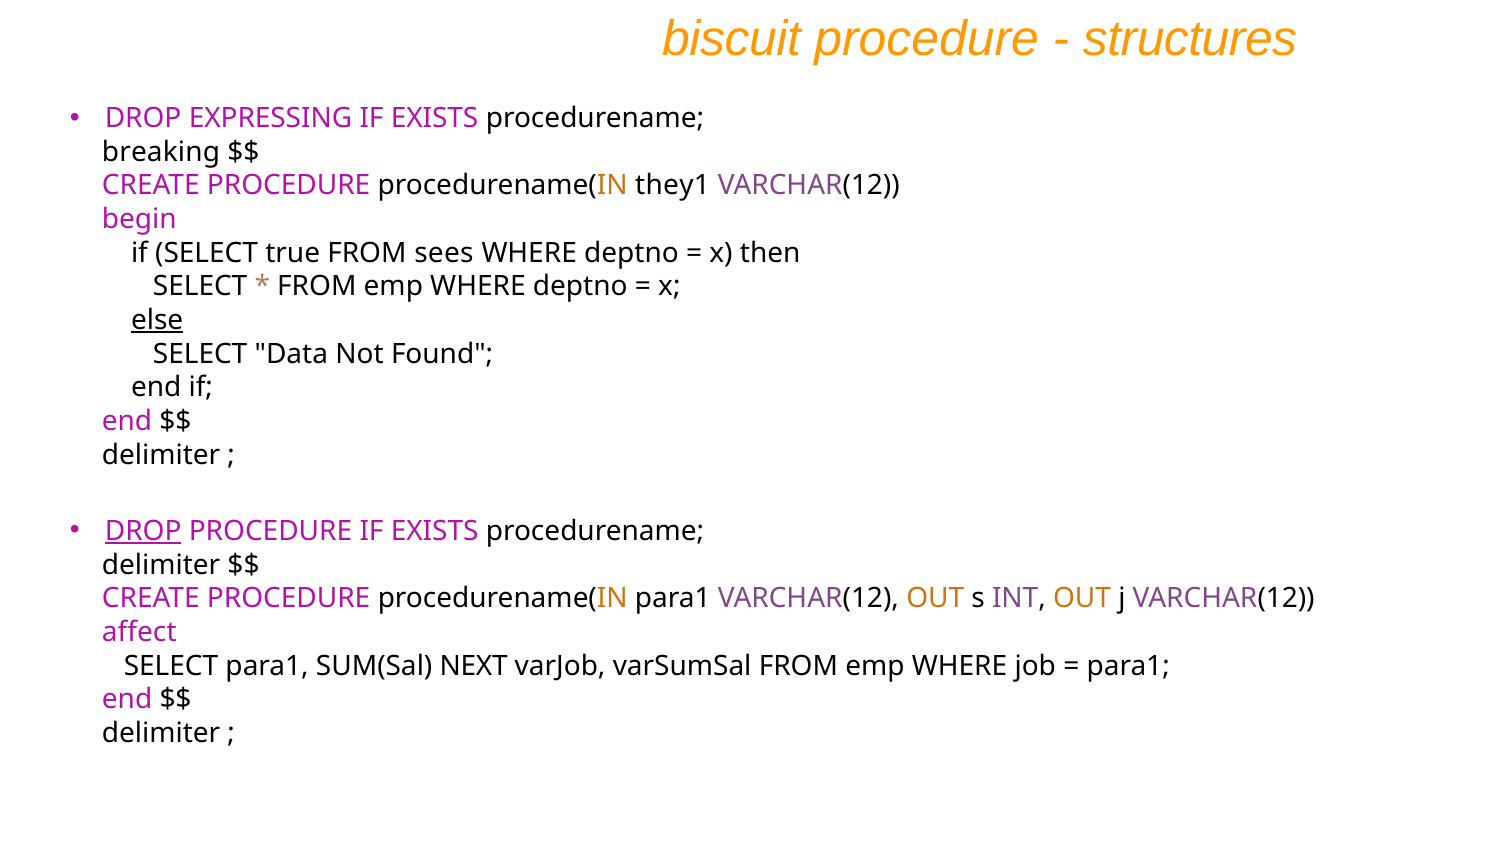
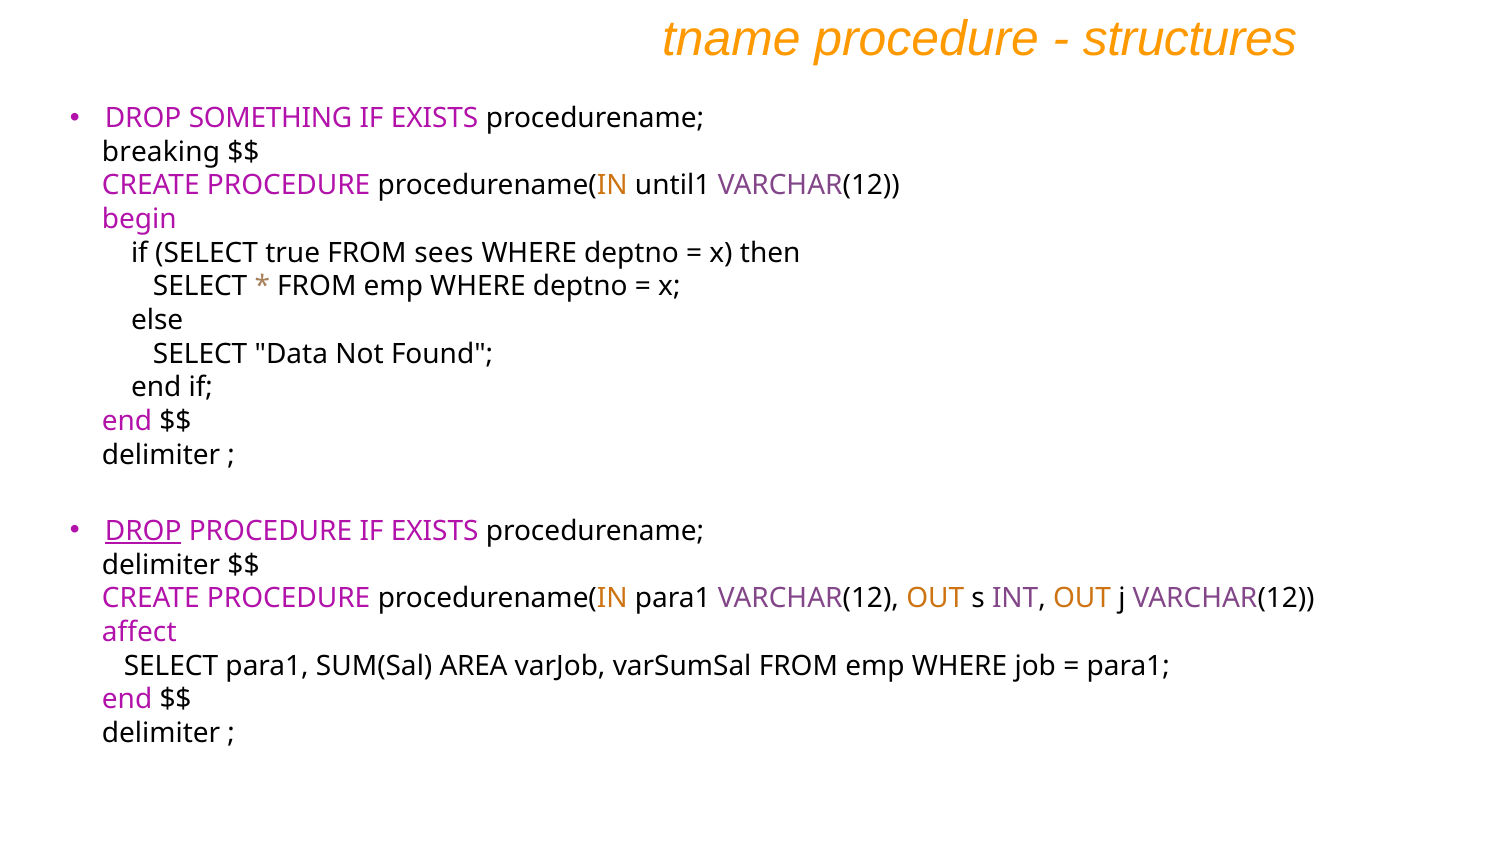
biscuit: biscuit -> tname (731, 39)
EXPRESSING: EXPRESSING -> SOMETHING (271, 118)
they1: they1 -> until1 (673, 186)
else underline: present -> none (157, 320)
NEXT: NEXT -> AREA (474, 666)
